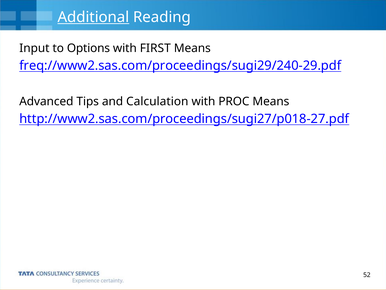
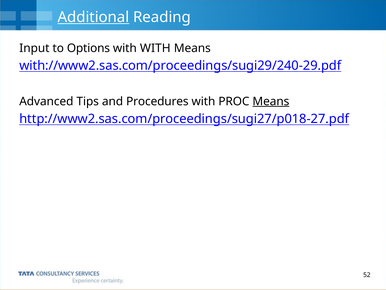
with FIRST: FIRST -> WITH (155, 48)
freq://www2.sas.com/proceedings/sugi29/240-29.pdf: freq://www2.sas.com/proceedings/sugi29/240-29.pdf -> with://www2.sas.com/proceedings/sugi29/240-29.pdf (180, 65)
Calculation: Calculation -> Procedures (157, 101)
Means underline: none -> present (271, 101)
